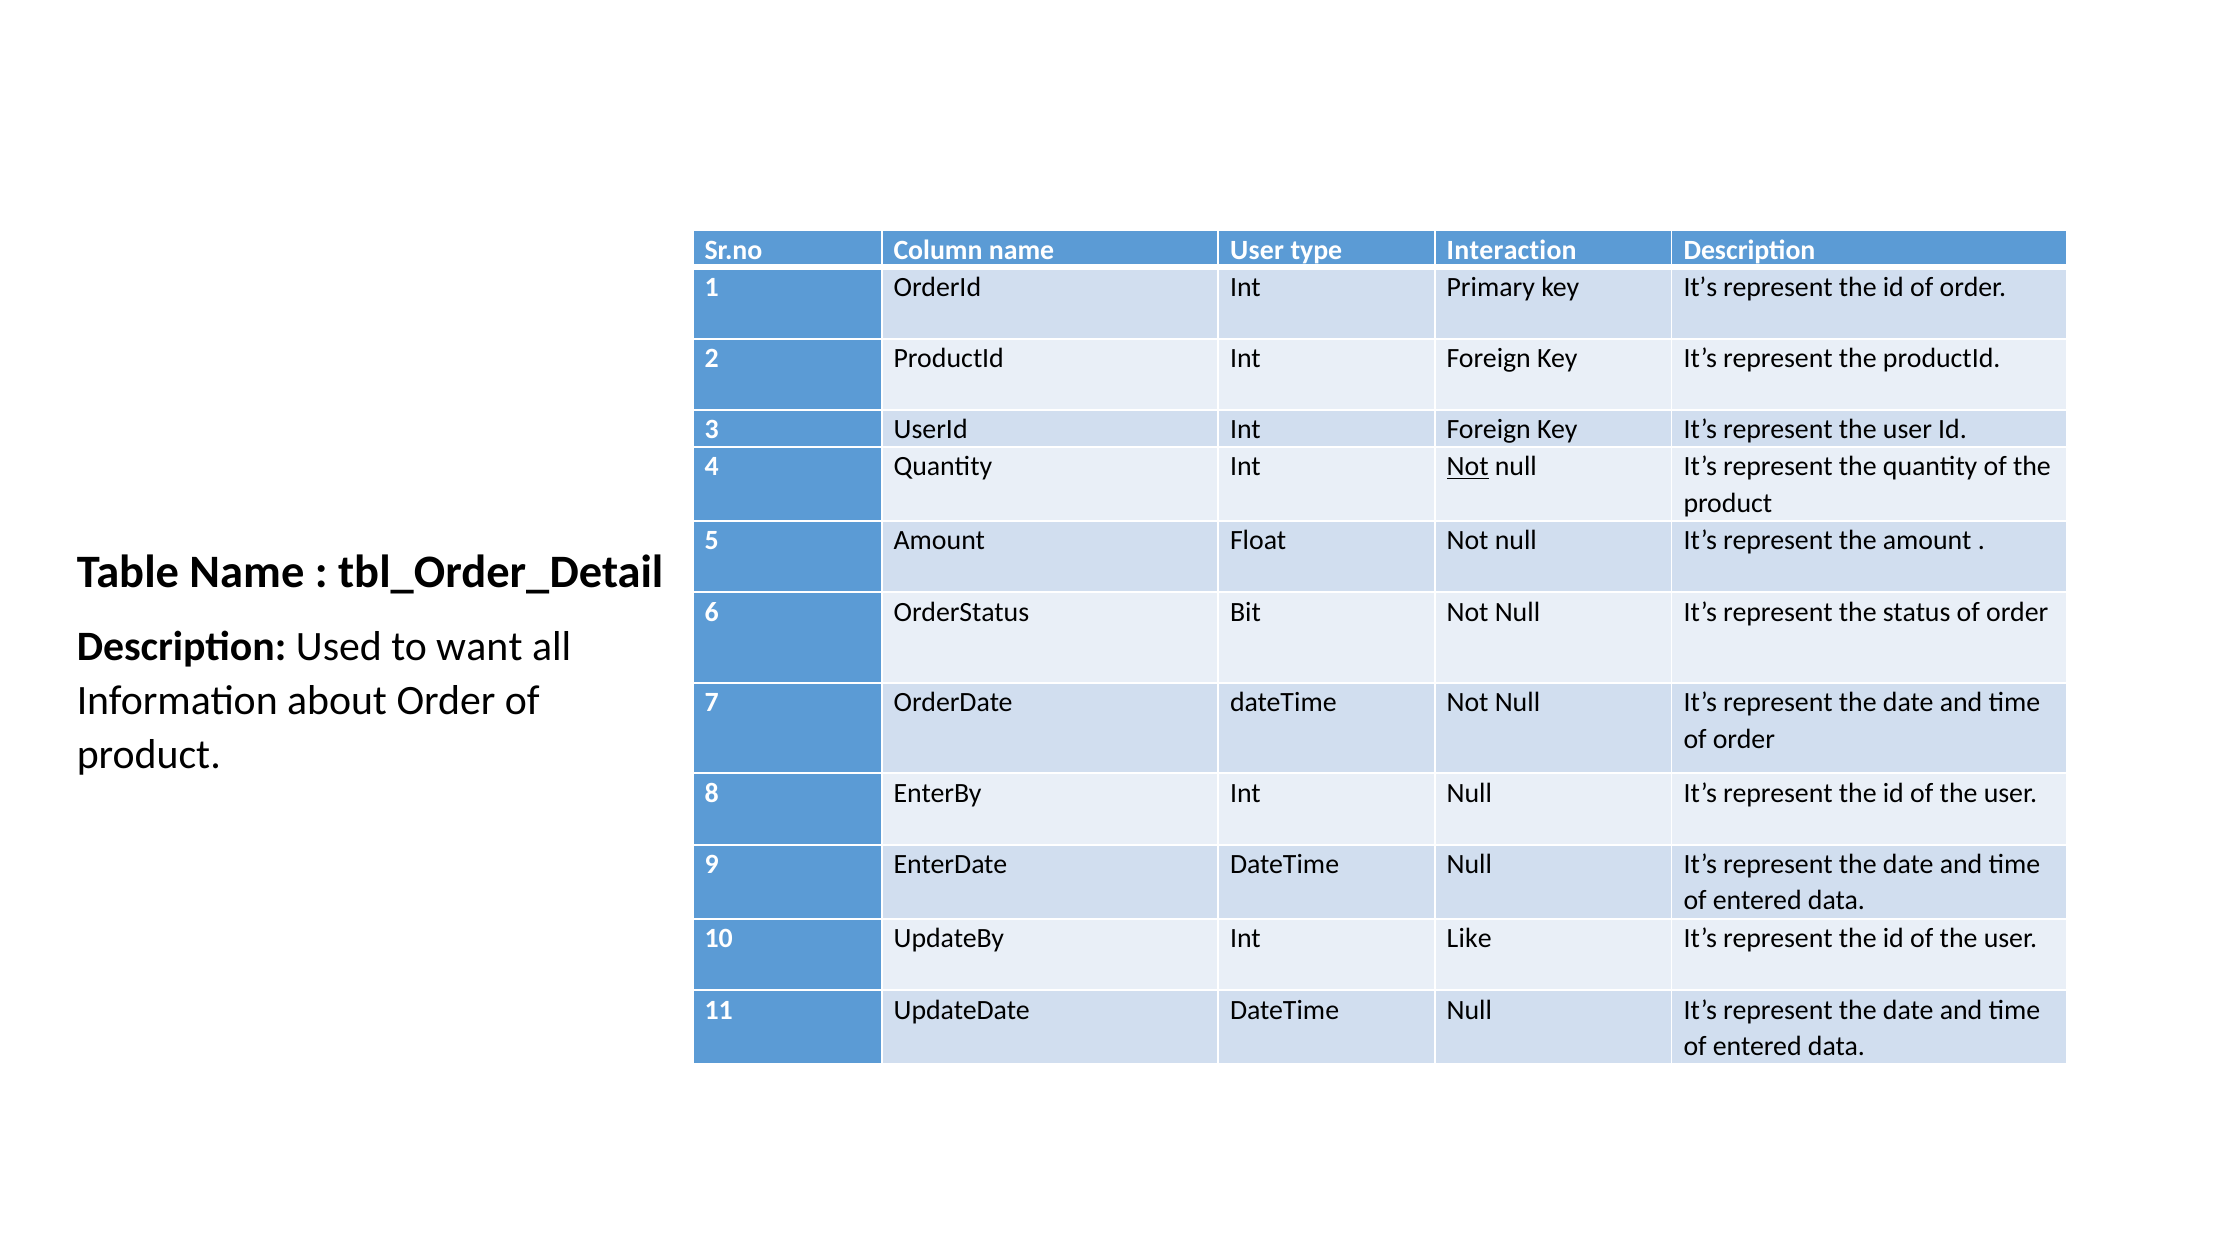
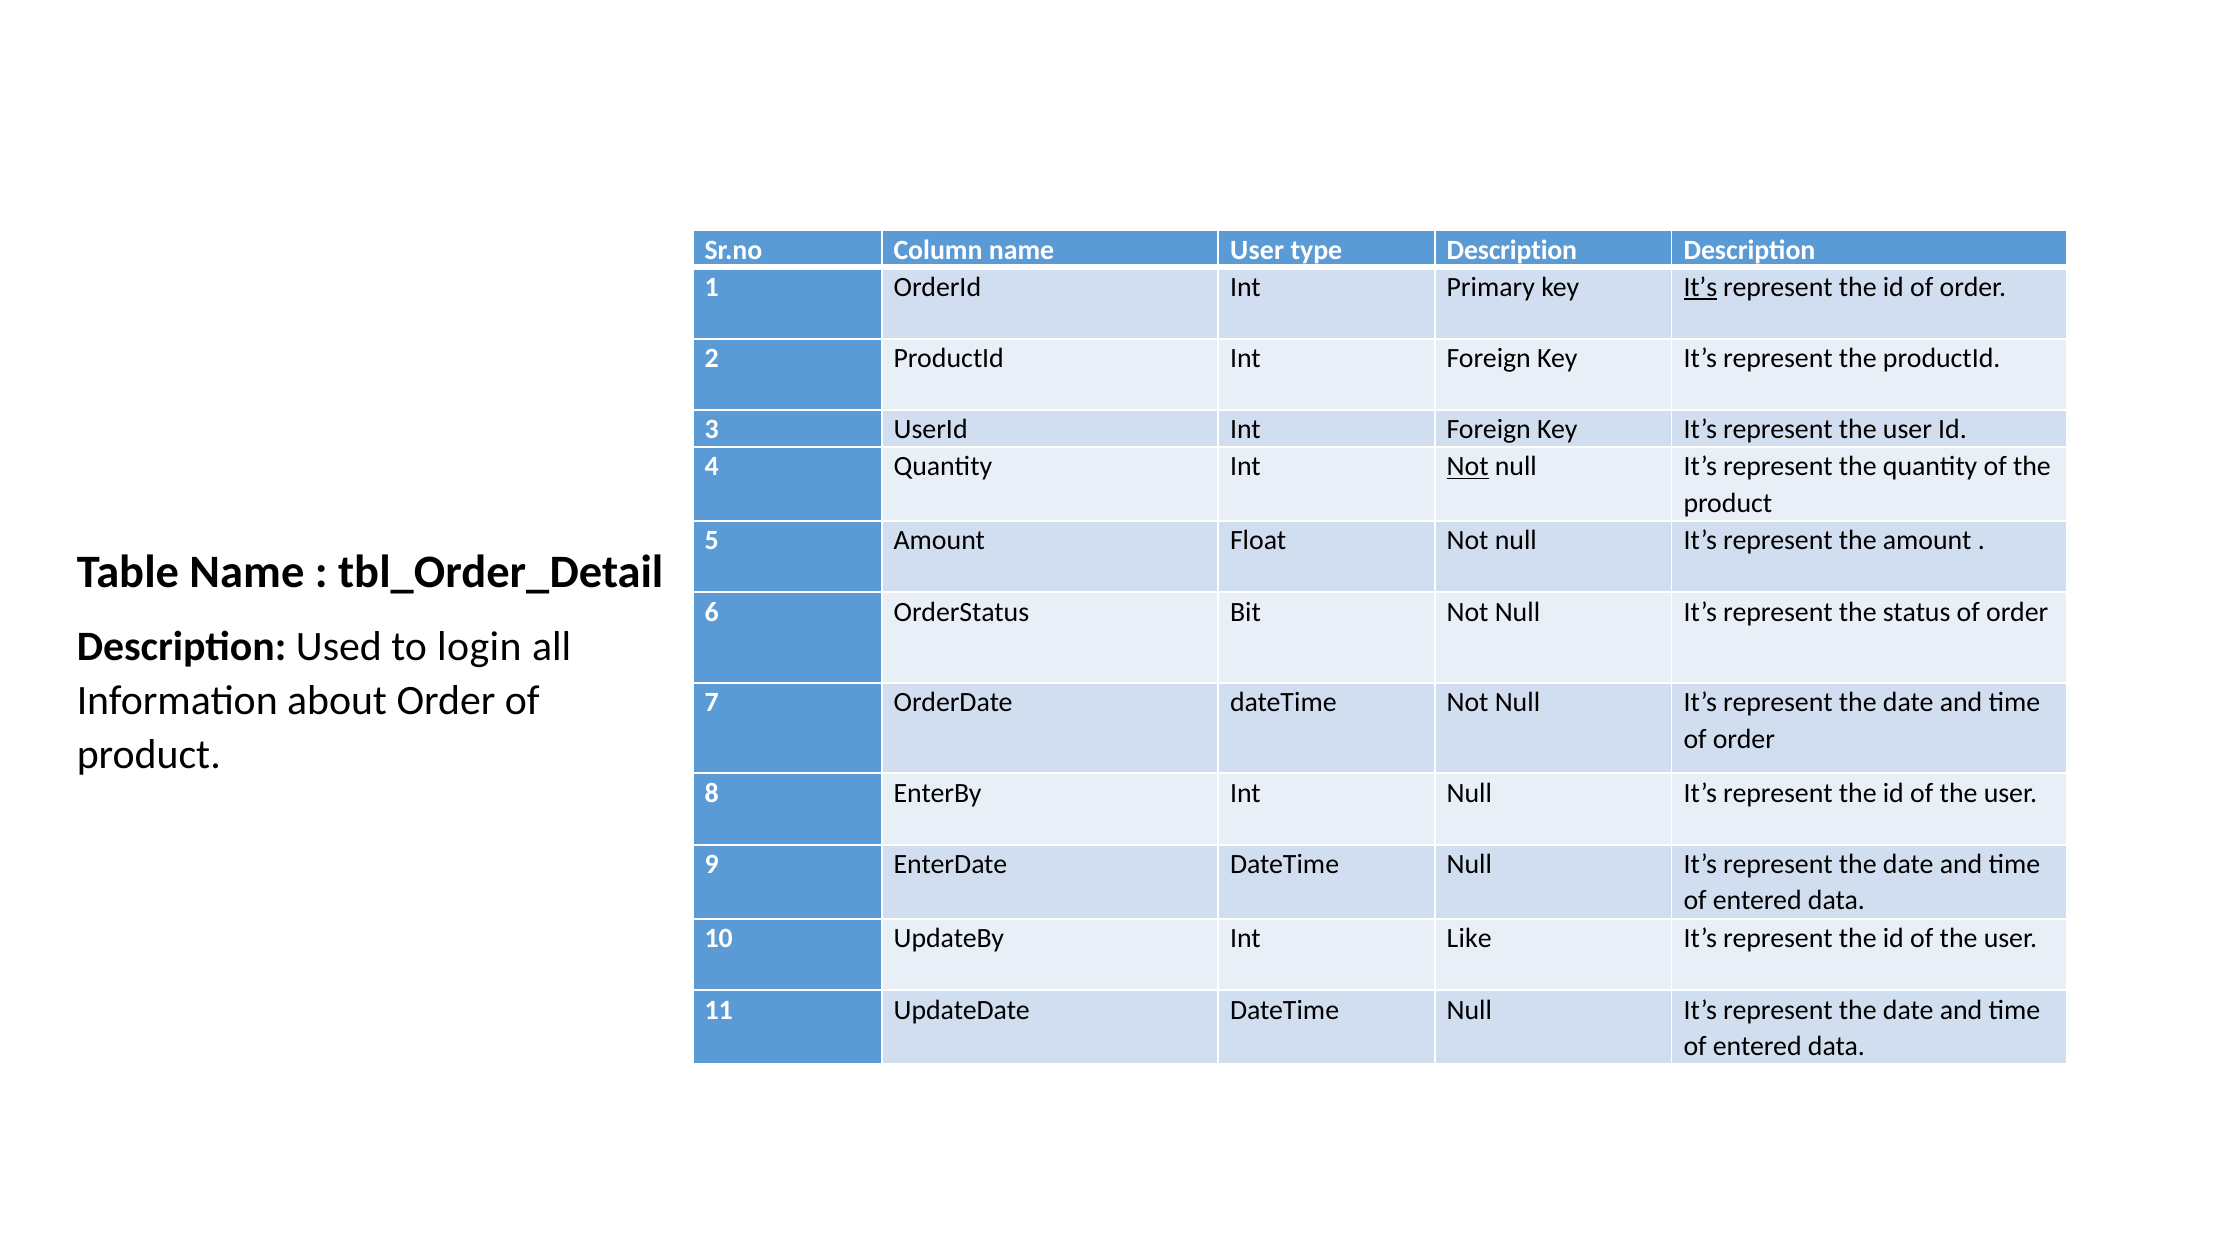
type Interaction: Interaction -> Description (1512, 250)
It’s underline: none -> present (1700, 287)
want: want -> login (479, 647)
